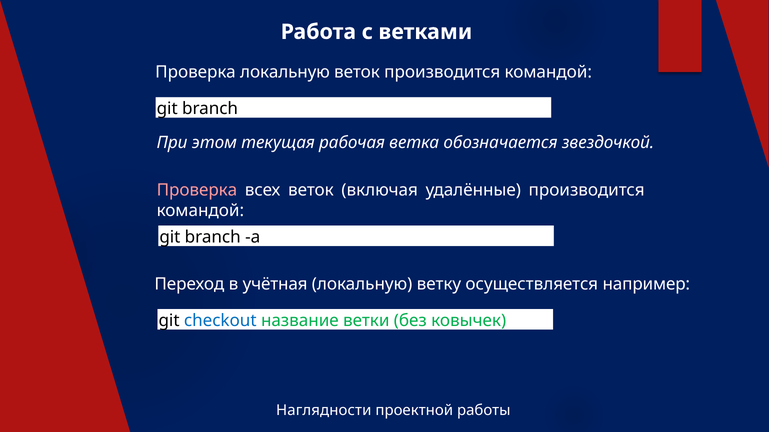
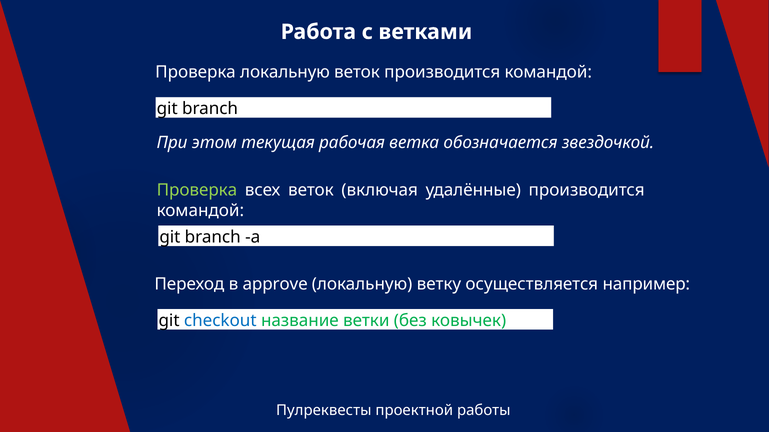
Проверка colour: pink -> light green (197, 190)
учётная: учётная -> approve (275, 284)
Наглядности: Наглядности -> Пулреквесты (324, 411)
